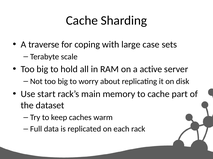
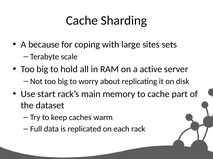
traverse: traverse -> because (44, 45)
case: case -> sites (151, 45)
